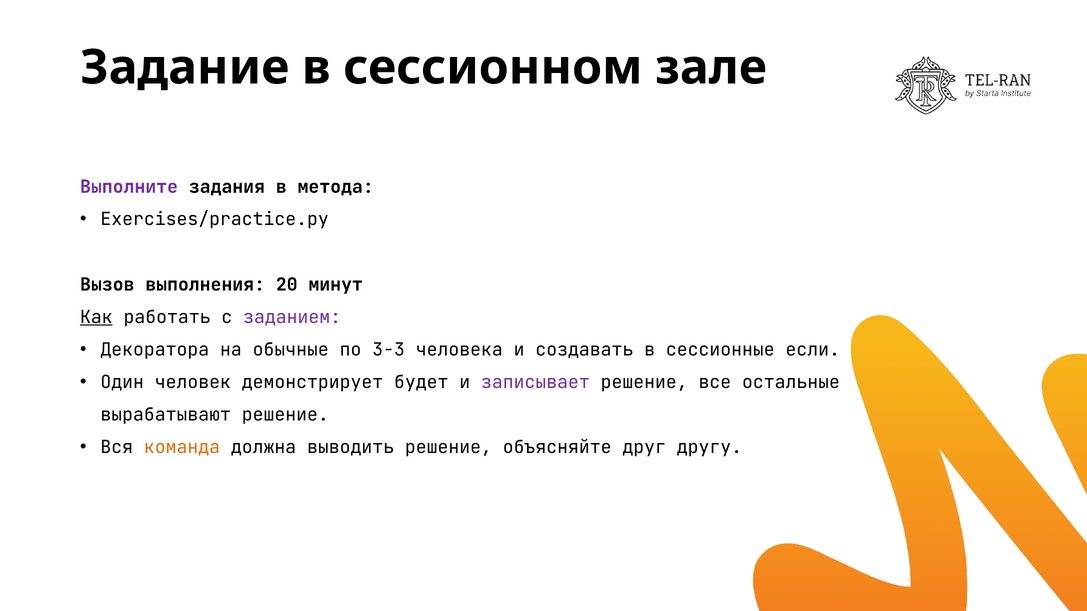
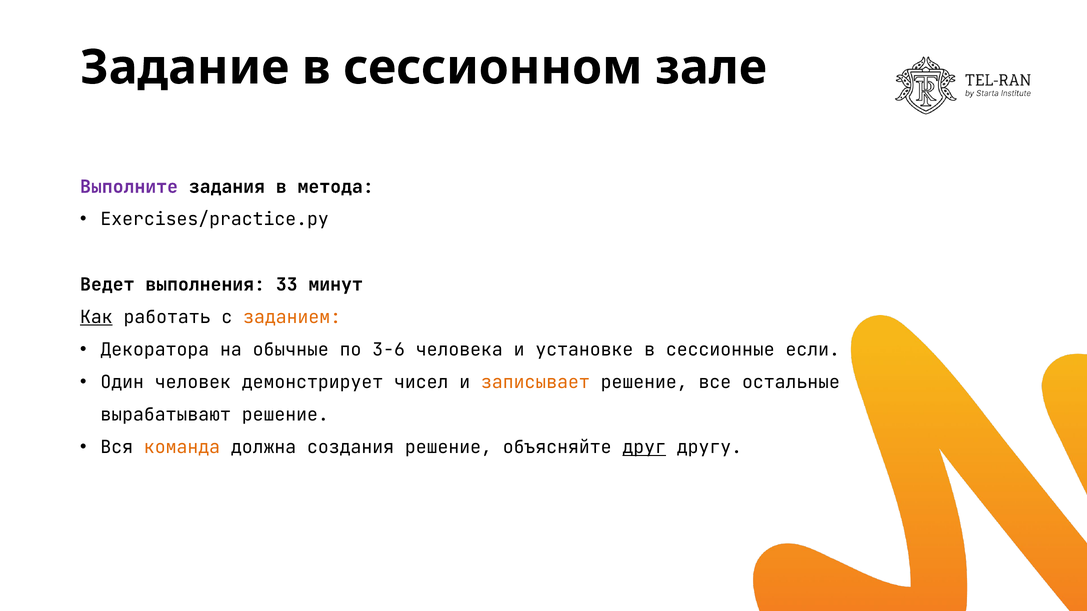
Вызов: Вызов -> Ведет (107, 285)
20: 20 -> 33 (287, 285)
заданием colour: purple -> orange (292, 317)
3-3: 3-3 -> 3-6 (389, 350)
создавать: создавать -> установке (584, 350)
будет: будет -> чисел (421, 383)
записывает colour: purple -> orange (535, 383)
выводить: выводить -> создания (351, 448)
друг underline: none -> present (644, 448)
